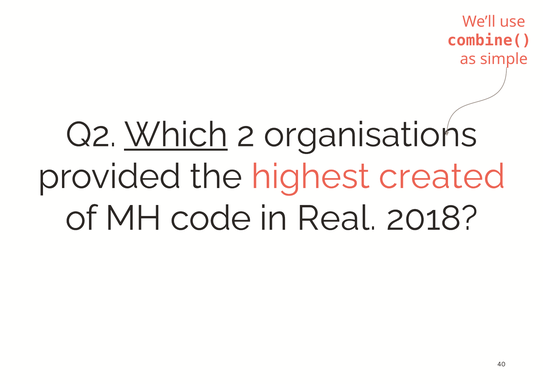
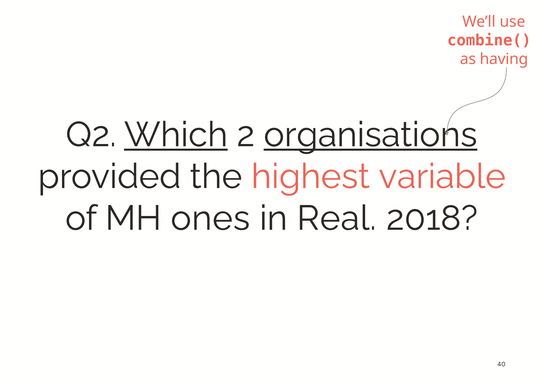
simple: simple -> having (504, 59)
organisations underline: none -> present (370, 135)
created: created -> variable (442, 177)
code: code -> ones (210, 218)
